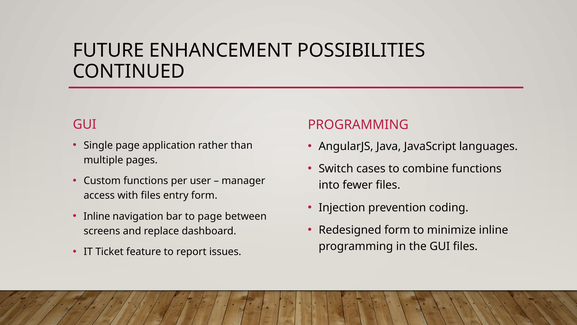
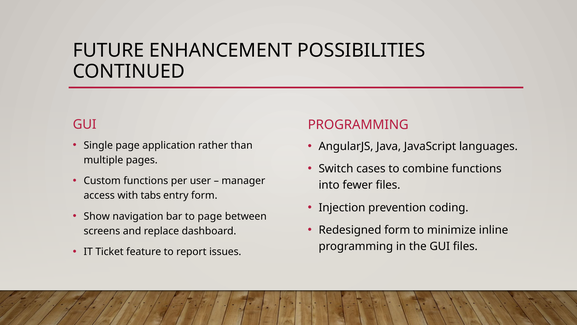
with files: files -> tabs (151, 195)
Inline: Inline -> Show (97, 216)
